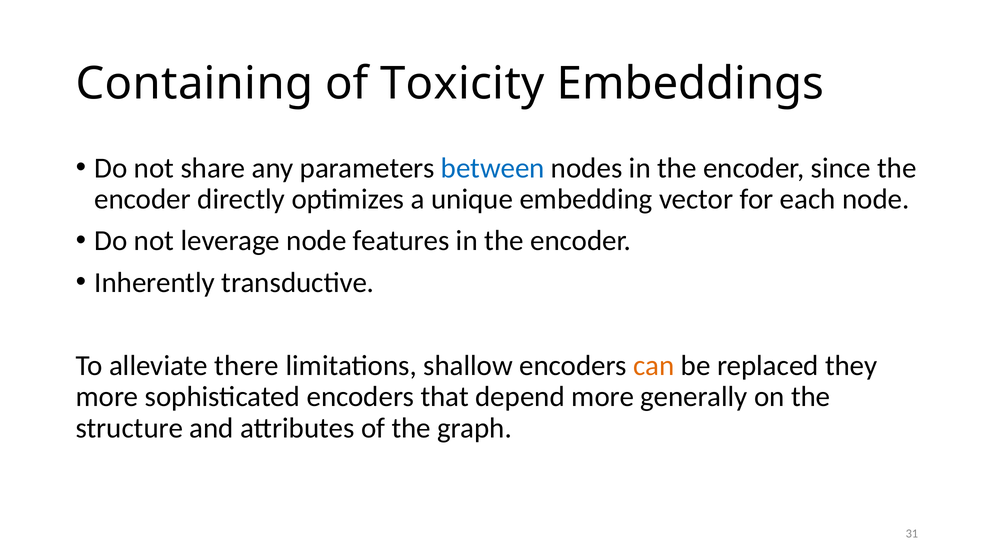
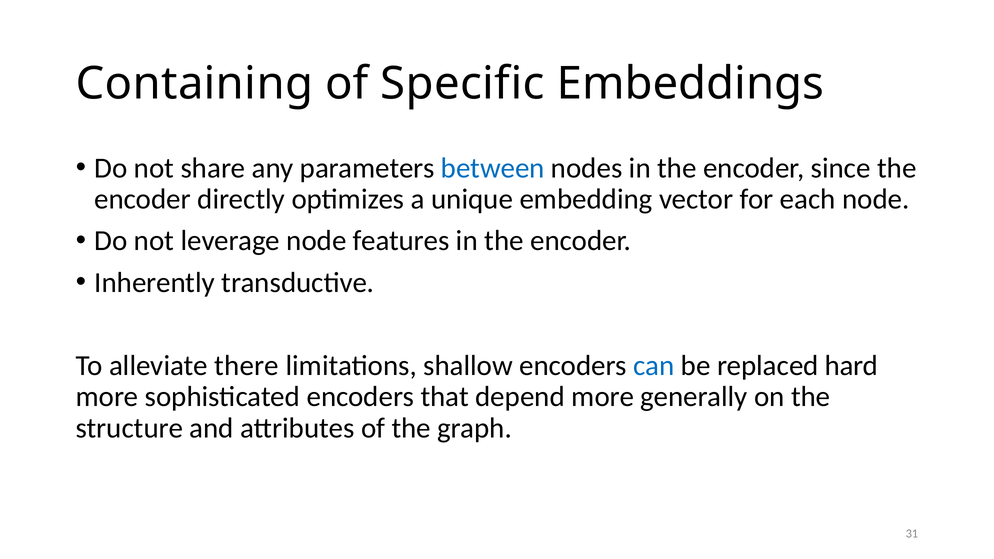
Toxicity: Toxicity -> Specific (462, 83)
can colour: orange -> blue (654, 366)
they: they -> hard (851, 366)
